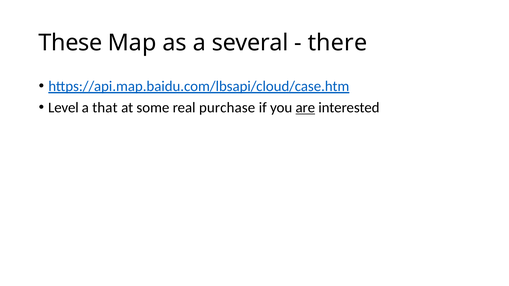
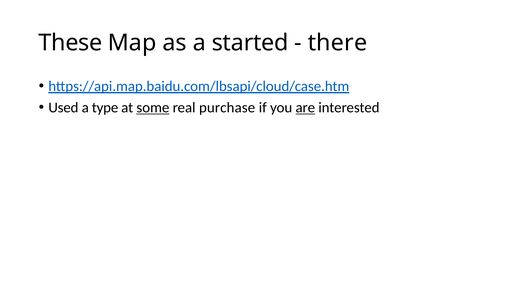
several: several -> started (250, 43)
Level: Level -> Used (63, 108)
that: that -> type (105, 108)
some underline: none -> present (153, 108)
